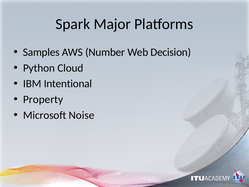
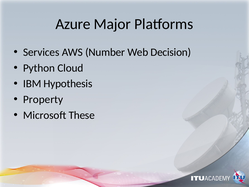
Spark: Spark -> Azure (73, 24)
Samples: Samples -> Services (41, 52)
Intentional: Intentional -> Hypothesis (68, 84)
Noise: Noise -> These (82, 115)
